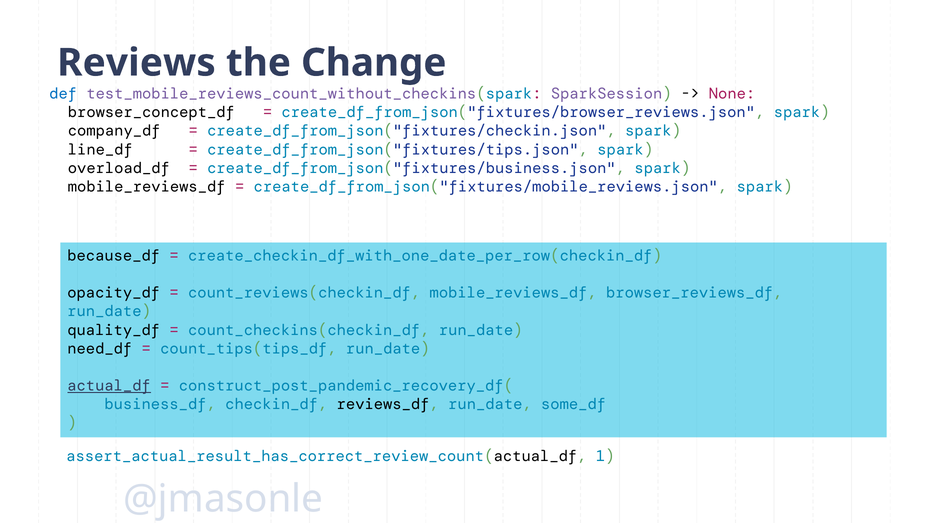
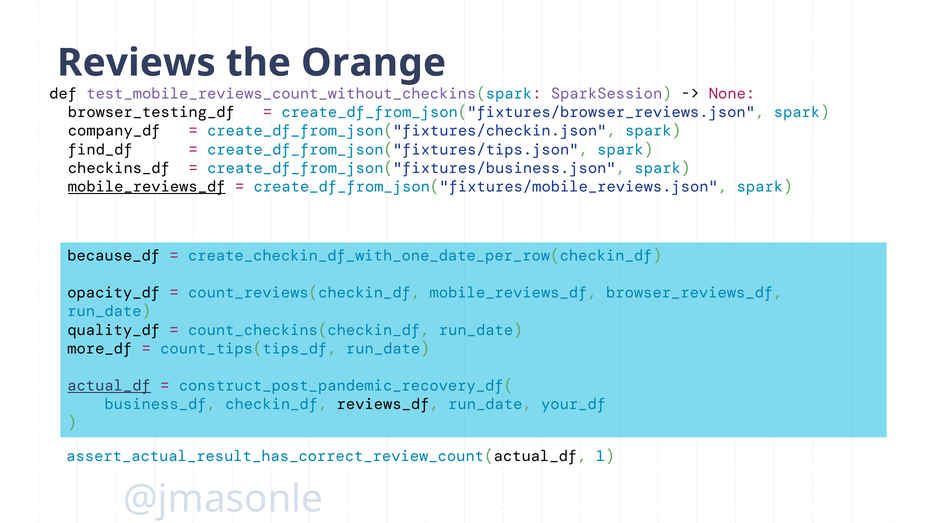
Change: Change -> Orange (374, 63)
def colour: blue -> black (63, 94)
browser_concept_df: browser_concept_df -> browser_testing_df (151, 112)
line_df: line_df -> find_df (100, 149)
overload_df: overload_df -> checkins_df (119, 168)
mobile_reviews_df underline: none -> present (147, 187)
need_df: need_df -> more_df (100, 348)
some_df: some_df -> your_df (574, 404)
